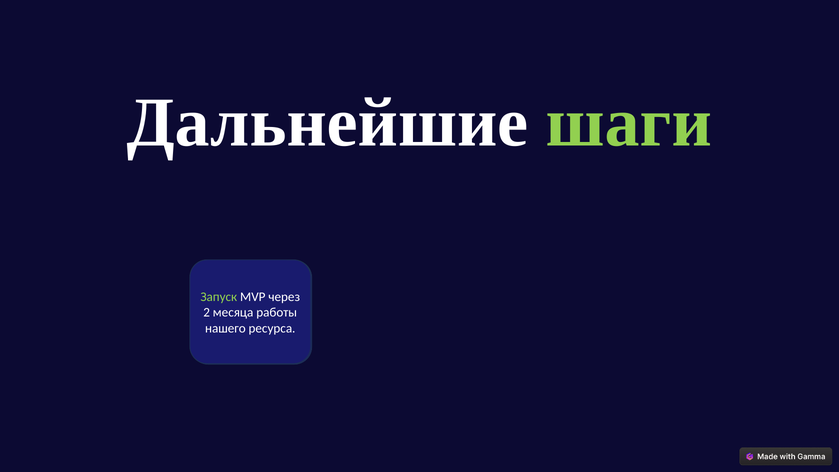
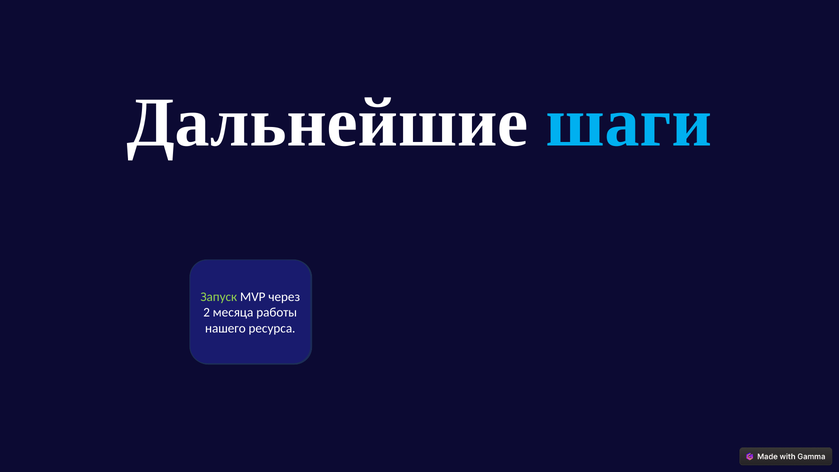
шаги colour: light green -> light blue (629, 123)
